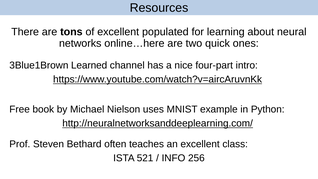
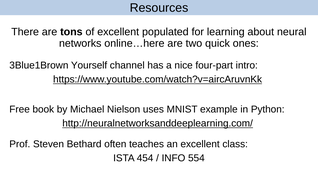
Learned: Learned -> Yourself (89, 65)
521: 521 -> 454 (145, 158)
256: 256 -> 554 (196, 158)
